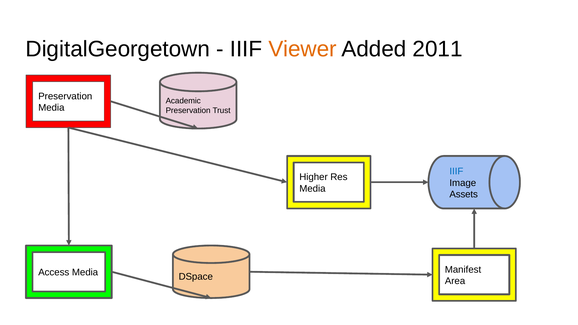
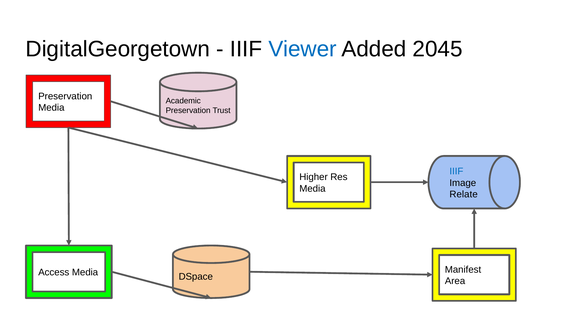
Viewer colour: orange -> blue (303, 49)
2011: 2011 -> 2045 (438, 49)
Assets: Assets -> Relate (464, 195)
